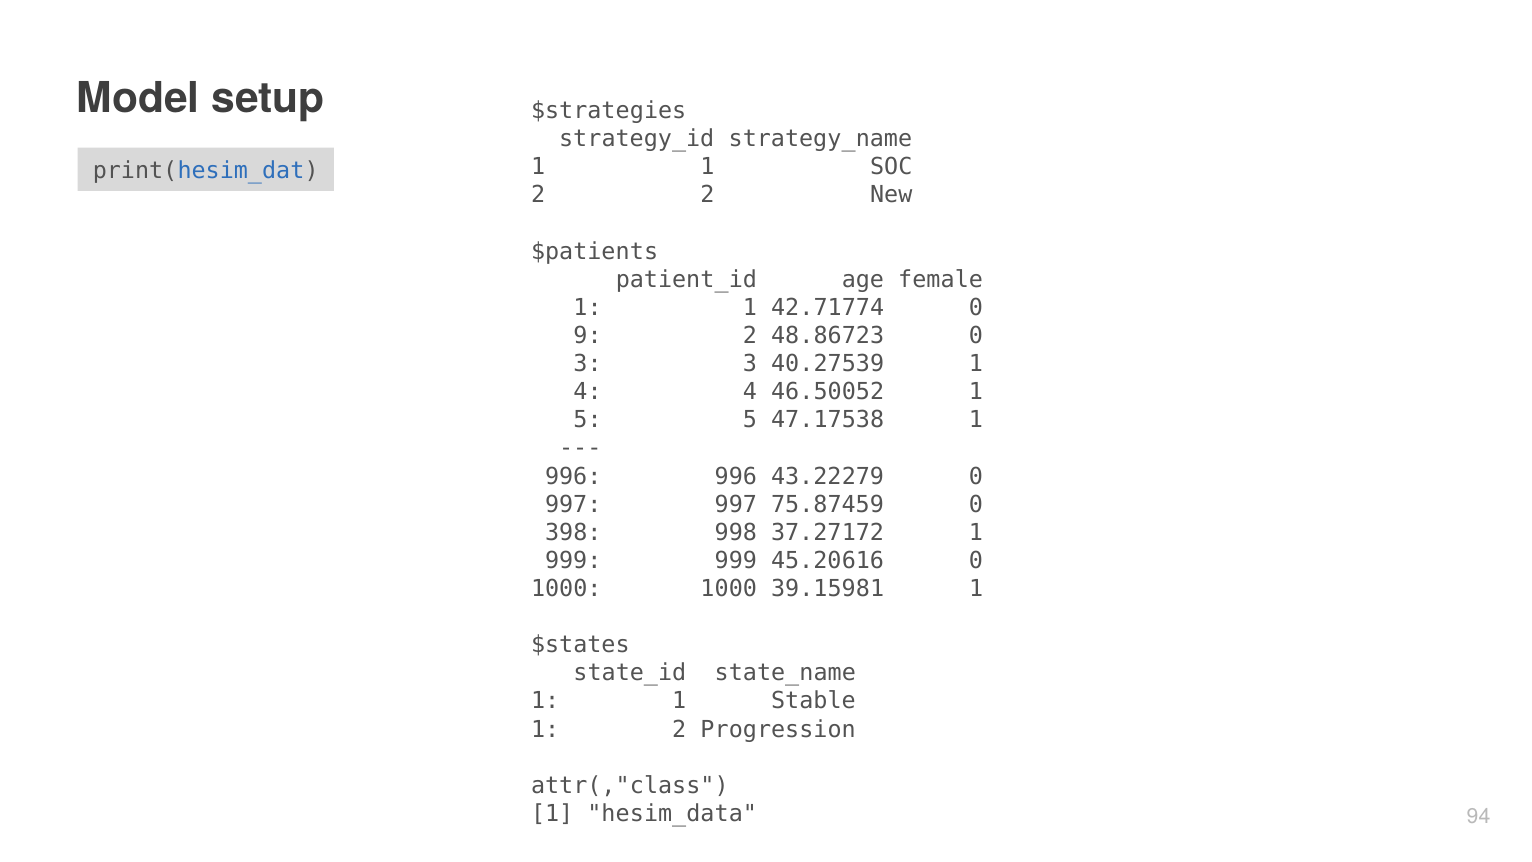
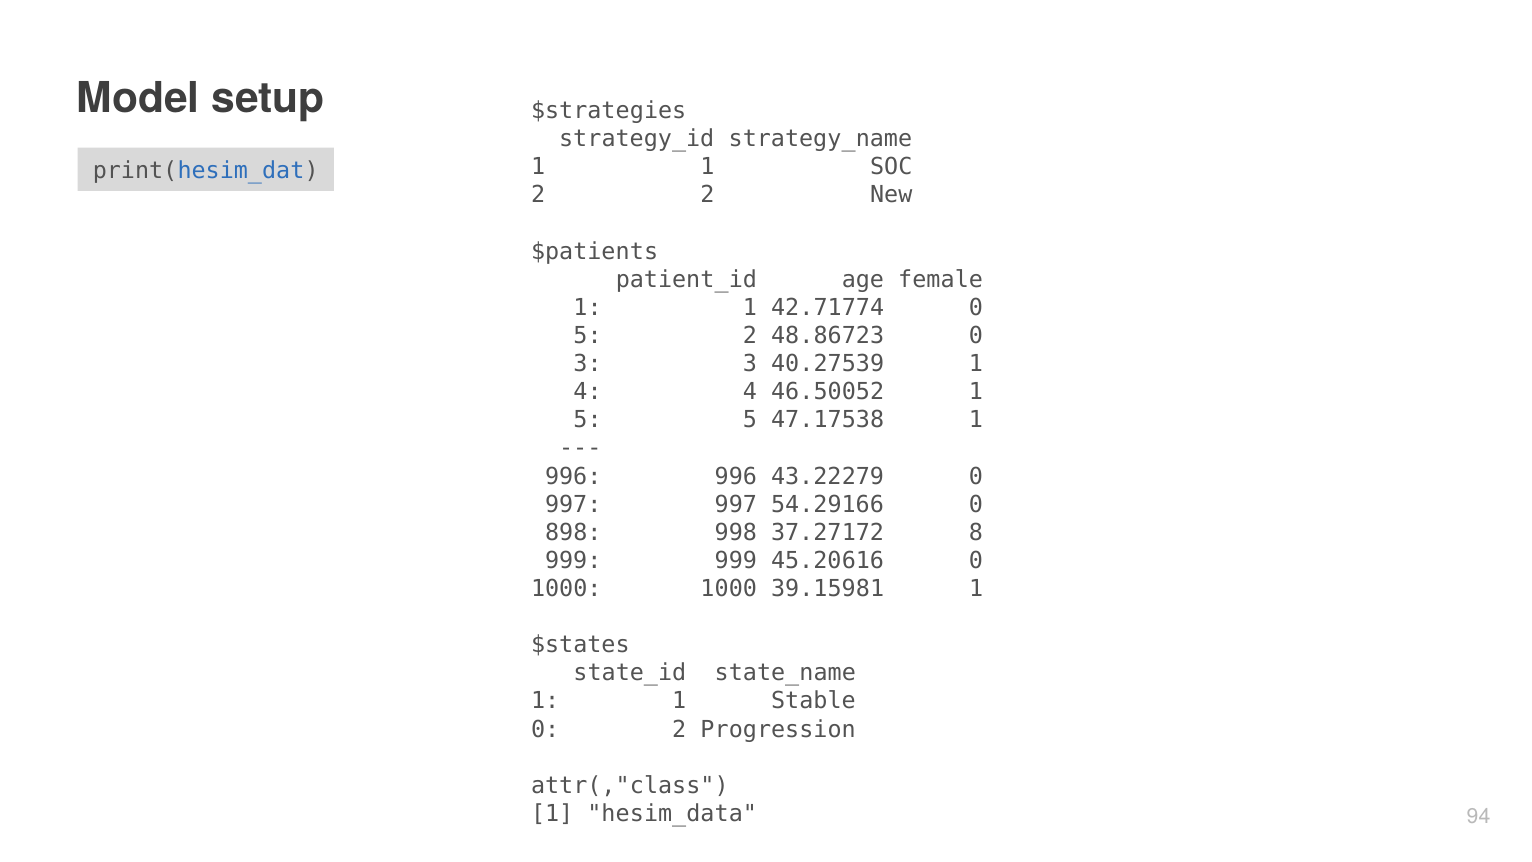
9: 9 -> 5 (588, 336)
75.87459: 75.87459 -> 54.29166 (828, 504)
398: 398 -> 898 (573, 532)
37.27172 1: 1 -> 8 (976, 532)
1: 1 -> 0 (545, 729)
